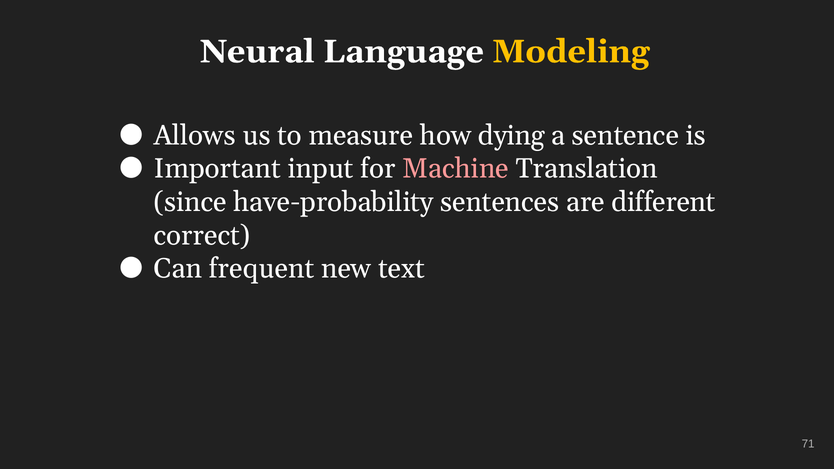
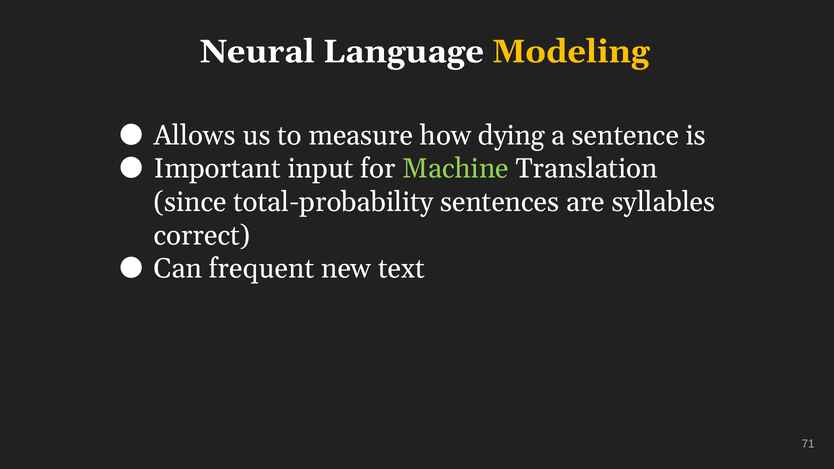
Machine colour: pink -> light green (456, 169)
have-probability: have-probability -> total-probability (333, 202)
different: different -> syllables (663, 202)
